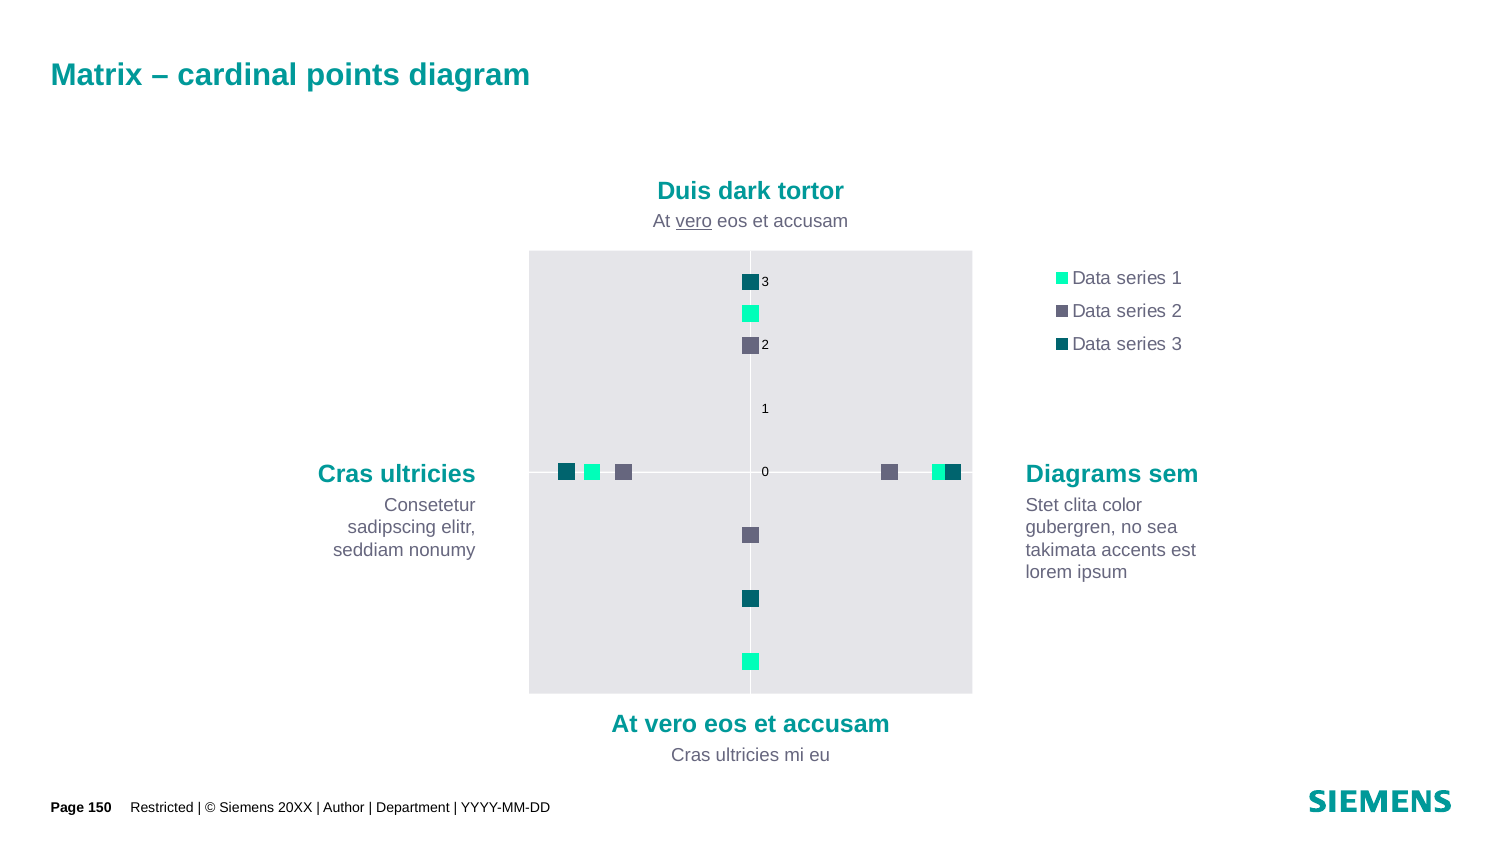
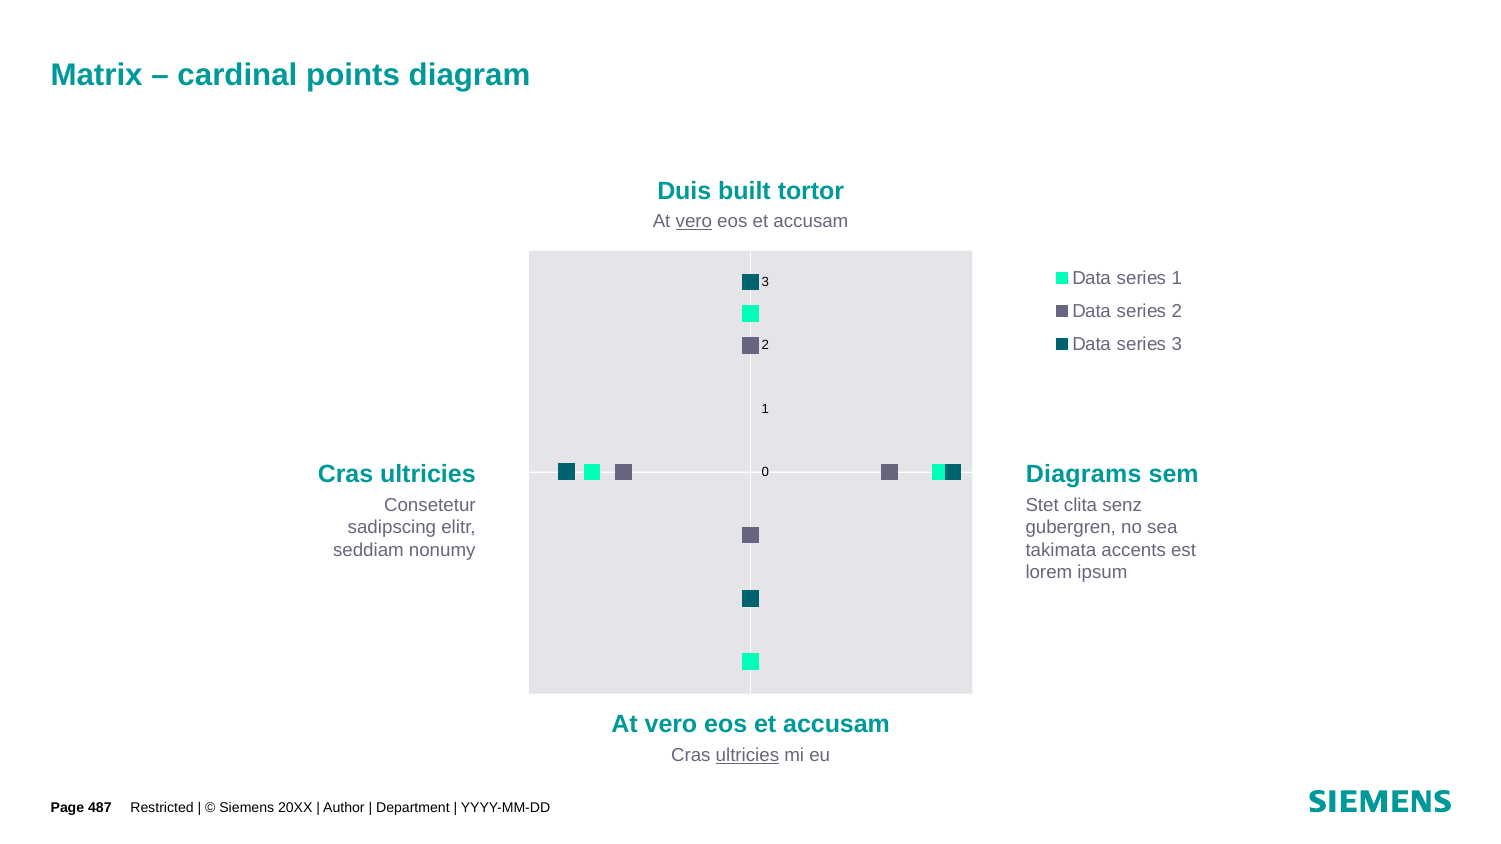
dark: dark -> built (744, 191)
color: color -> senz (1122, 505)
ultricies underline: none -> present (747, 755)
150: 150 -> 487 (100, 808)
